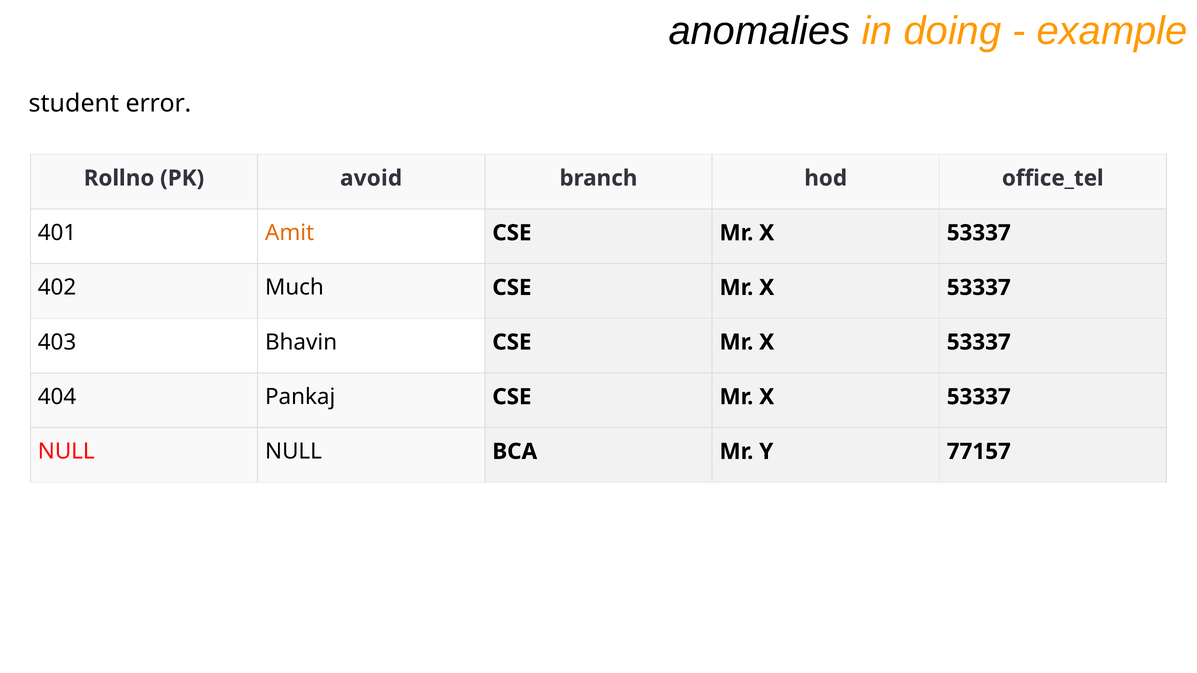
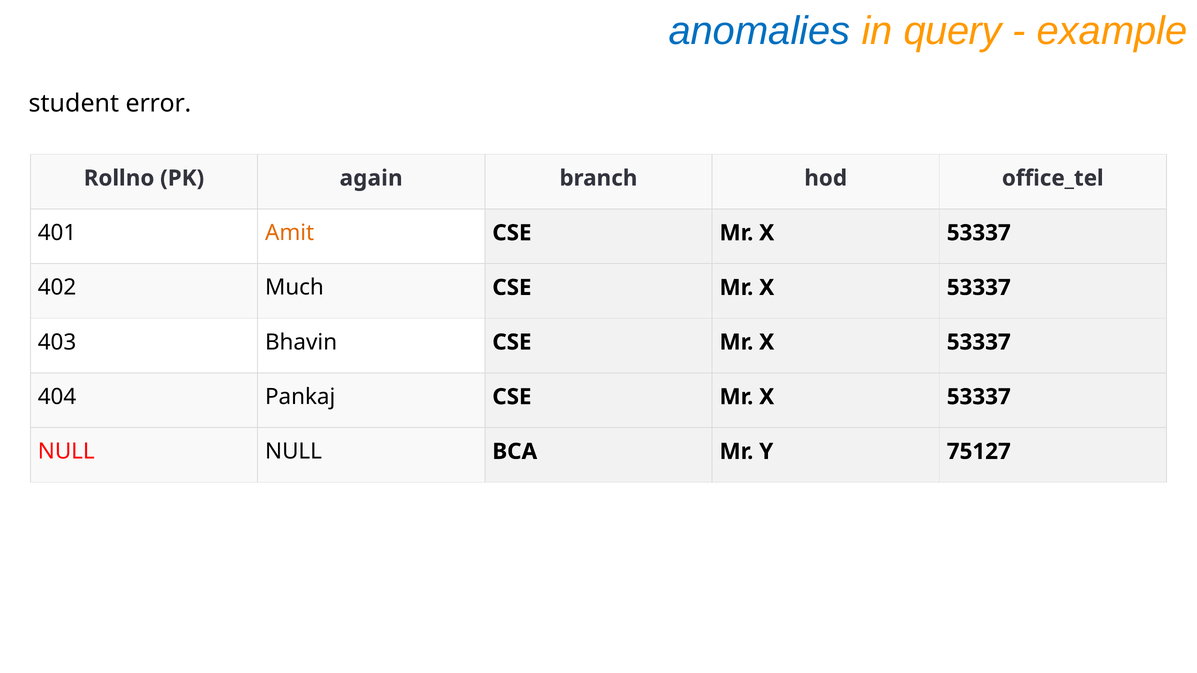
anomalies colour: black -> blue (760, 31)
doing: doing -> query (953, 31)
avoid: avoid -> again (371, 178)
77157: 77157 -> 75127 (979, 452)
